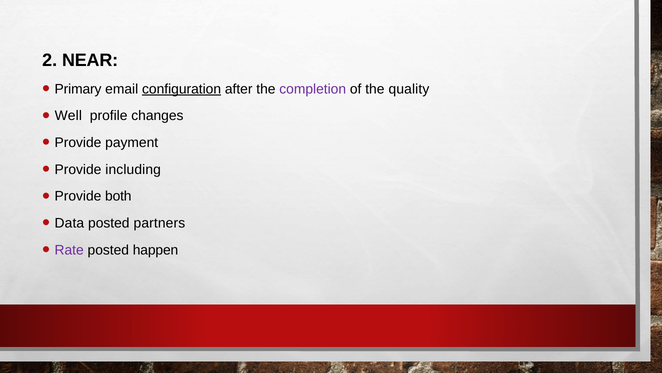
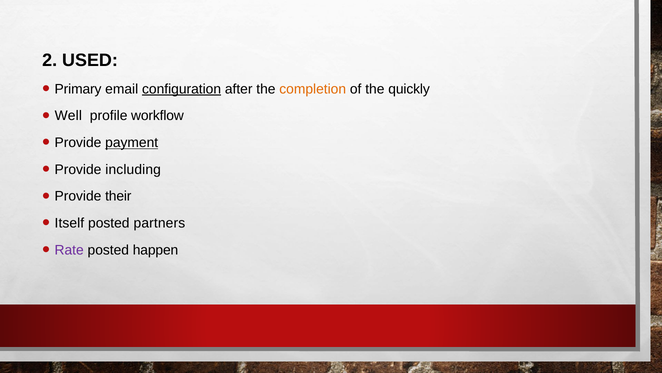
NEAR: NEAR -> USED (90, 60)
completion colour: purple -> orange (313, 89)
quality: quality -> quickly (409, 89)
changes: changes -> workflow (157, 116)
payment underline: none -> present (132, 143)
both: both -> their (118, 196)
Data: Data -> Itself (69, 223)
